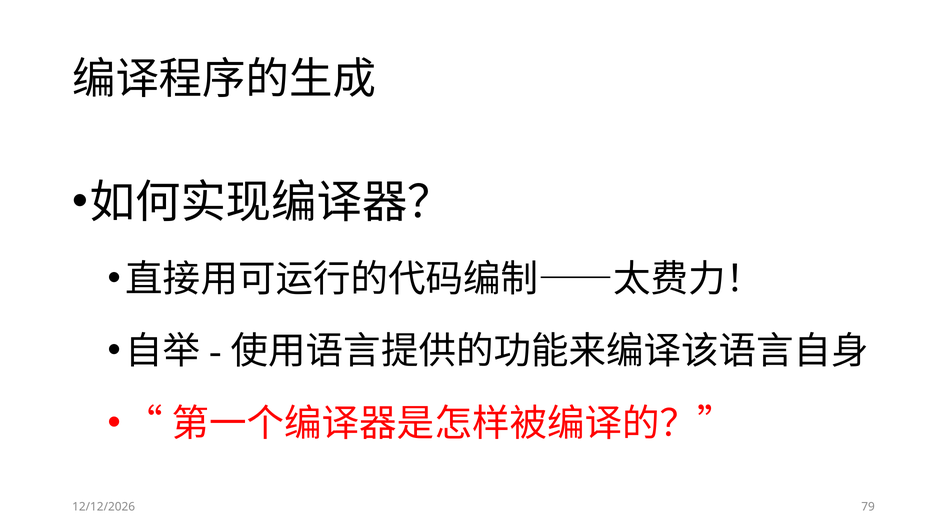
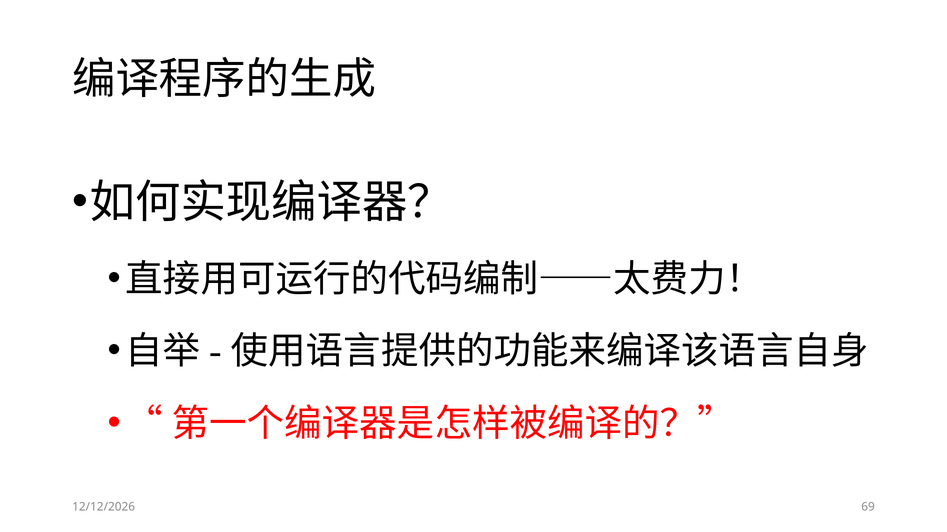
79: 79 -> 69 (868, 508)
